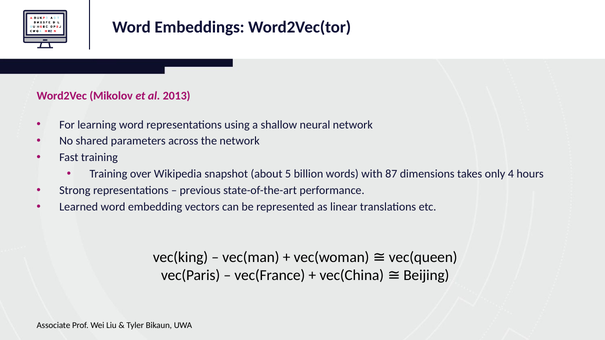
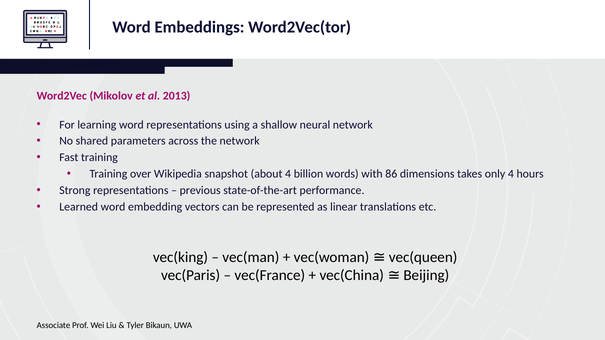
about 5: 5 -> 4 (288, 174)
87: 87 -> 86 (391, 174)
